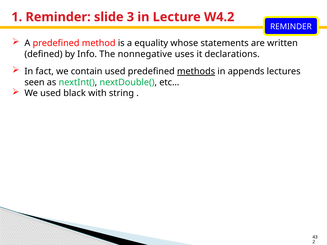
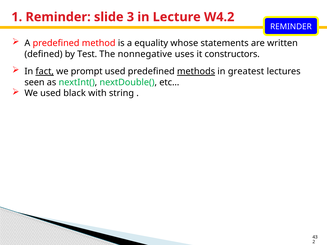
Info: Info -> Test (87, 54)
declarations: declarations -> constructors (232, 54)
fact underline: none -> present (45, 72)
contain: contain -> prompt (87, 72)
appends: appends -> greatest (246, 72)
